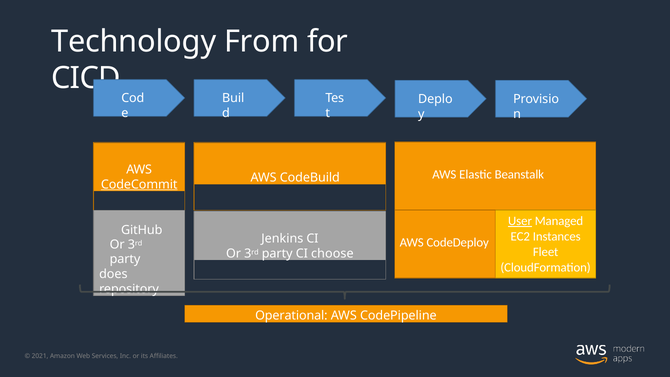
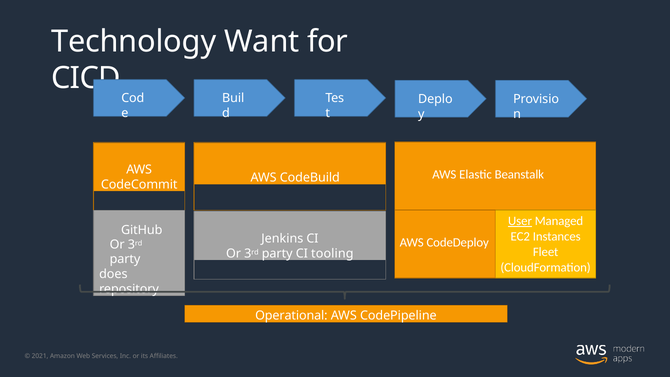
From: From -> Want (262, 41)
CodeCommit underline: present -> none (139, 184)
choose: choose -> tooling (332, 253)
